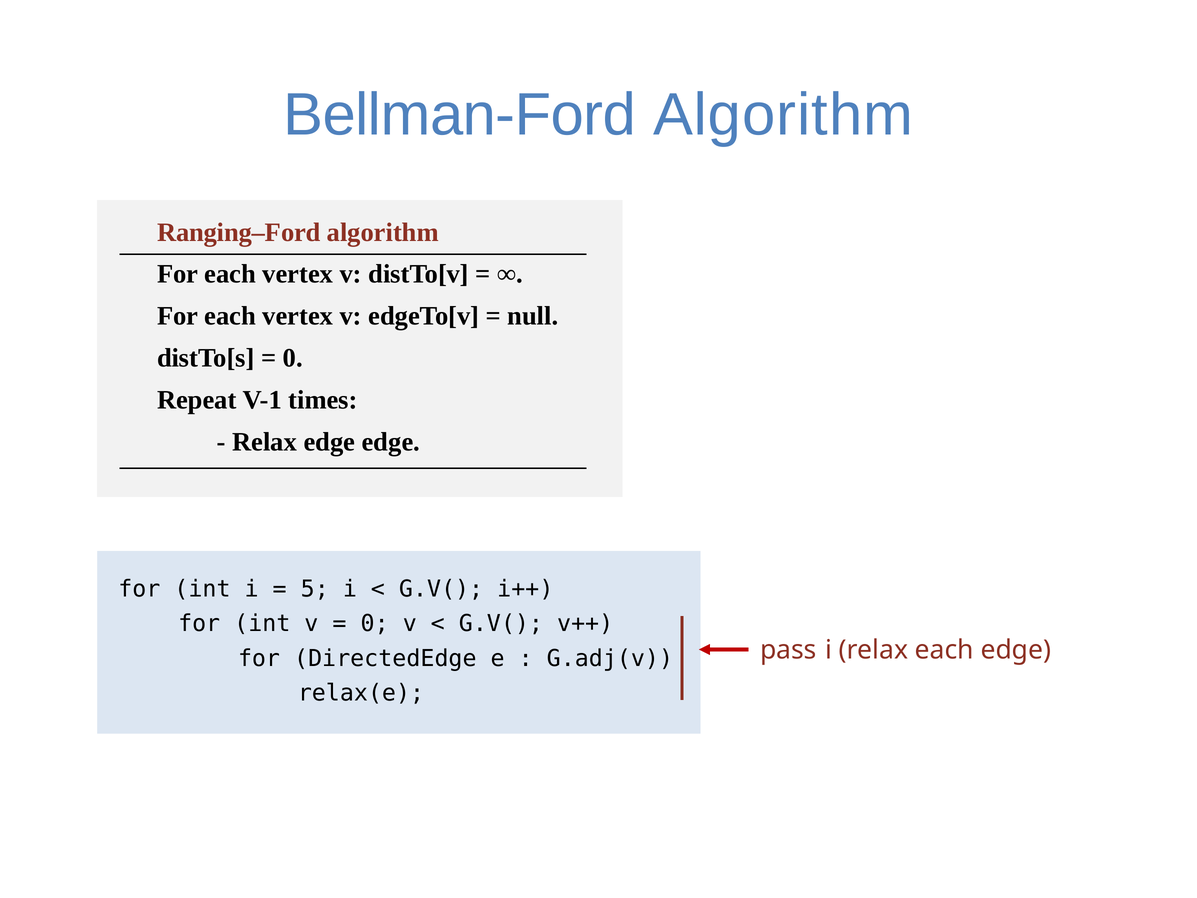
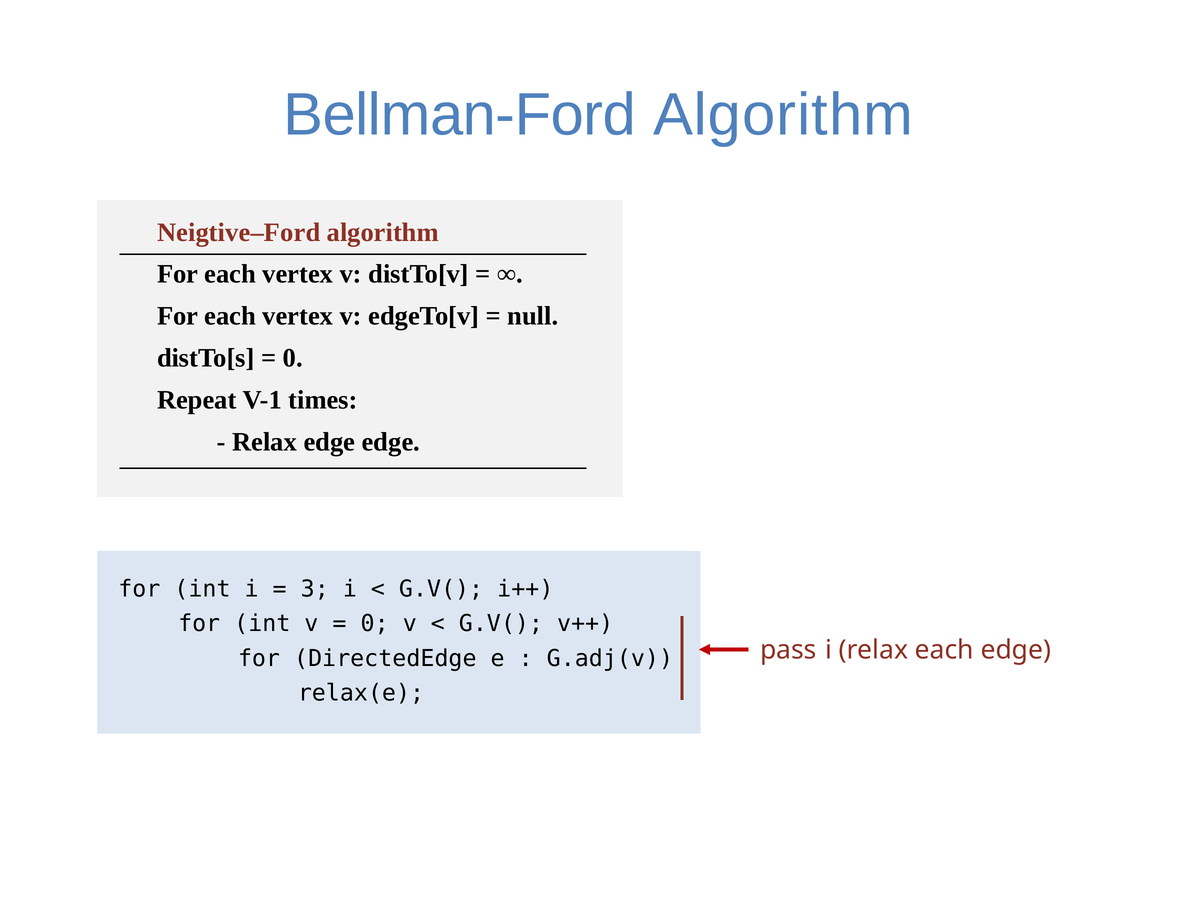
Ranging–Ford: Ranging–Ford -> Neigtive–Ford (239, 232)
5: 5 -> 3 (315, 589)
